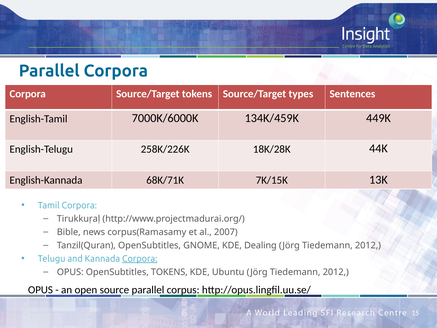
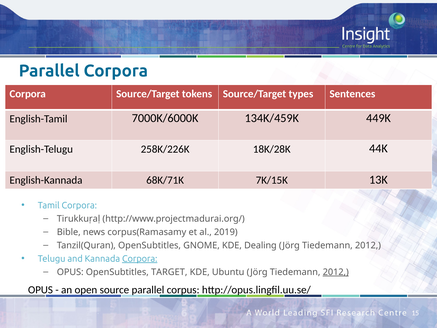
2007: 2007 -> 2019 (226, 232)
OpenSubtitles TOKENS: TOKENS -> TARGET (169, 272)
2012 underline: none -> present (336, 272)
